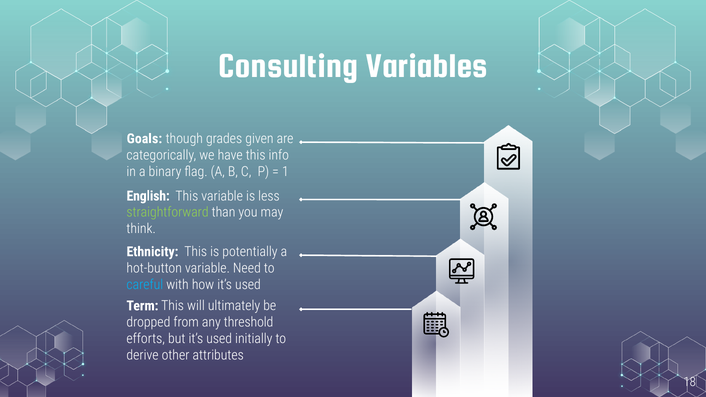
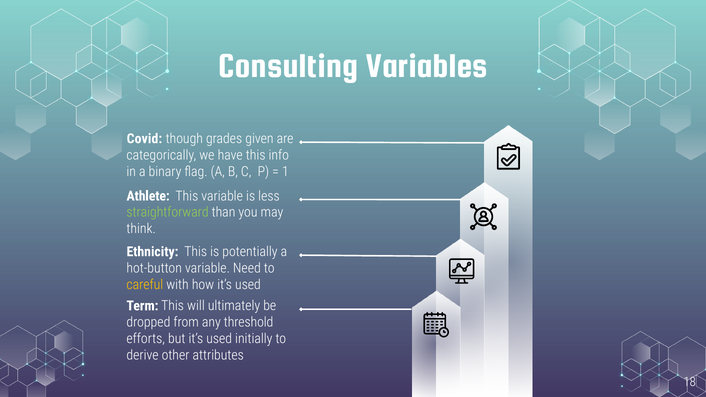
Goals: Goals -> Covid (144, 139)
English: English -> Athlete (148, 196)
careful colour: light blue -> yellow (145, 285)
